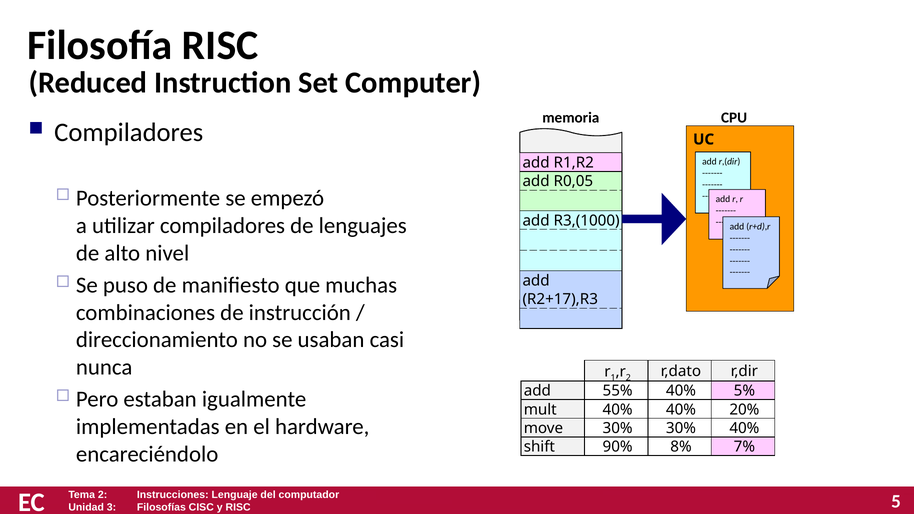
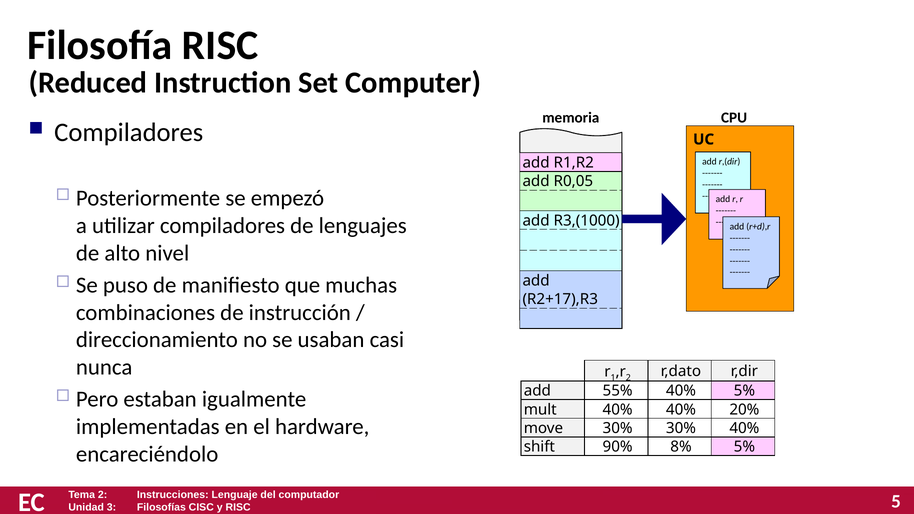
8% 7%: 7% -> 5% (744, 447)
